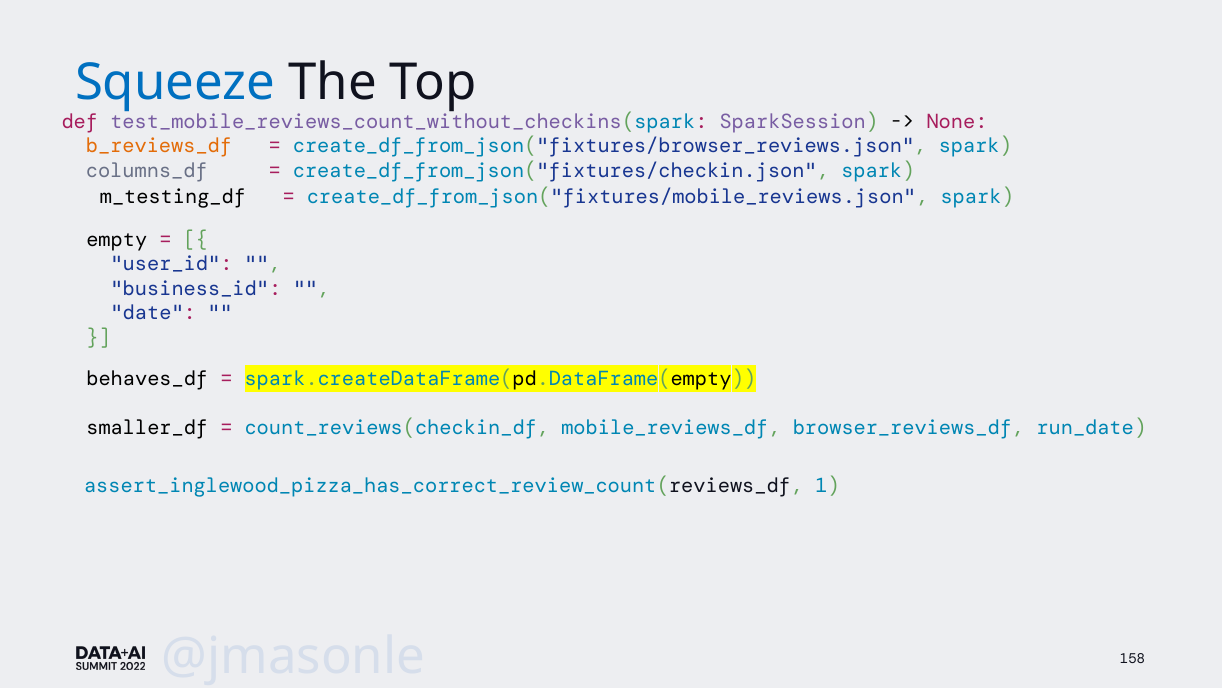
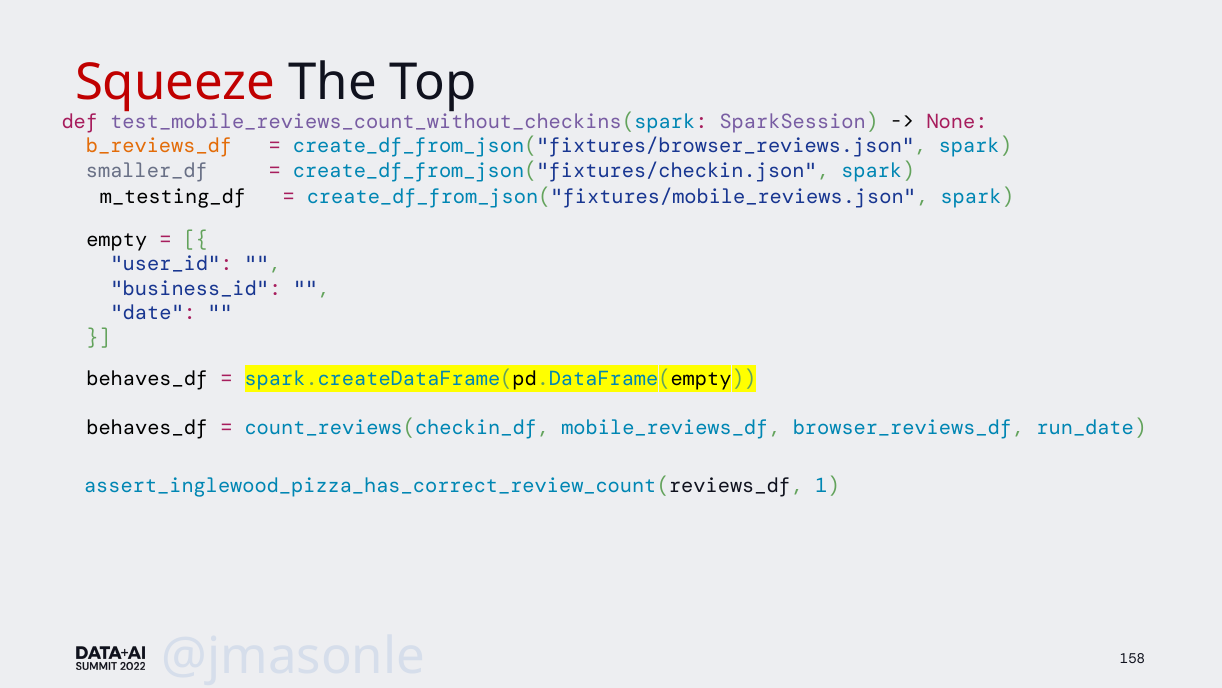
Squeeze colour: blue -> red (175, 83)
columns_df: columns_df -> smaller_df (147, 170)
smaller_df: smaller_df -> behaves_df (147, 427)
